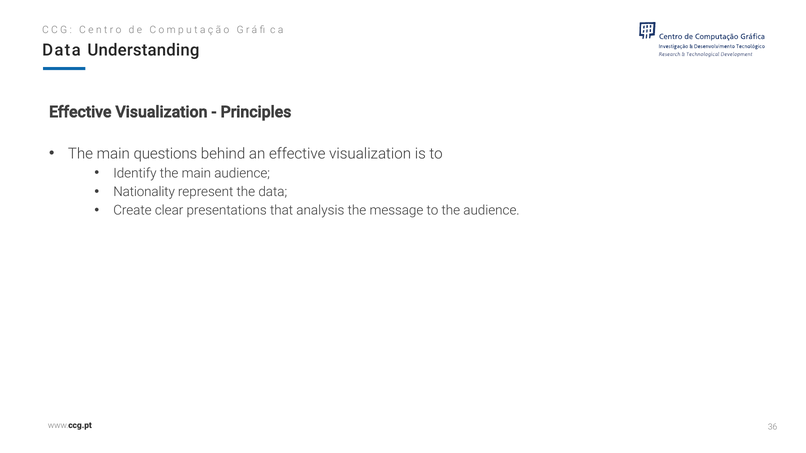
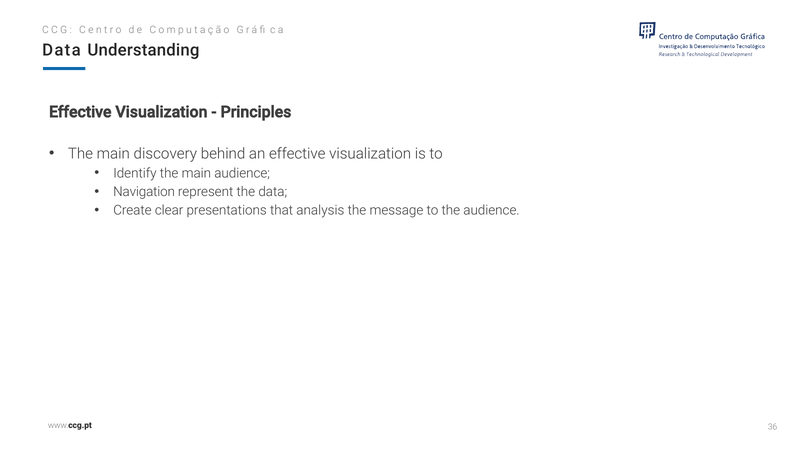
questions: questions -> discovery (165, 154)
Nationality: Nationality -> Navigation (144, 192)
